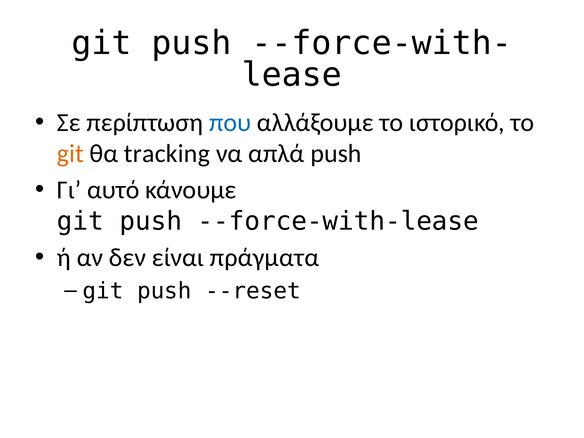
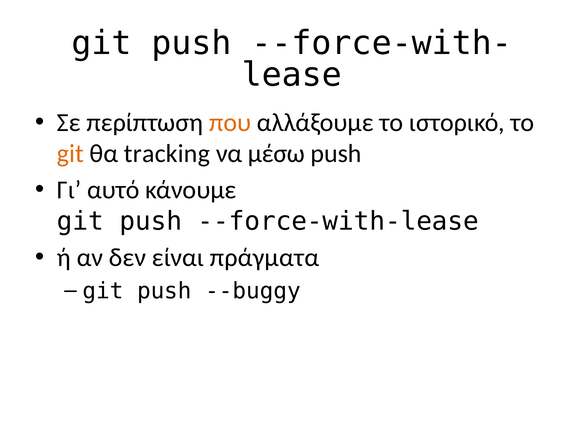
που colour: blue -> orange (230, 123)
απλά: απλά -> μέσω (276, 154)
--reset: --reset -> --buggy (253, 291)
